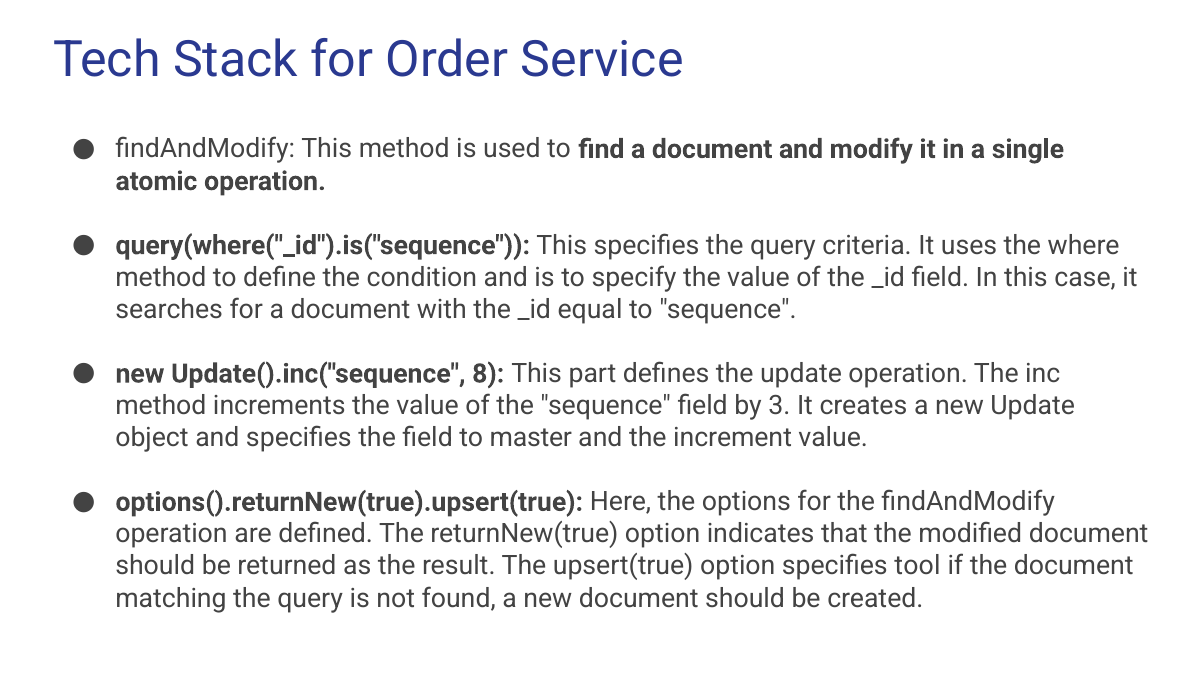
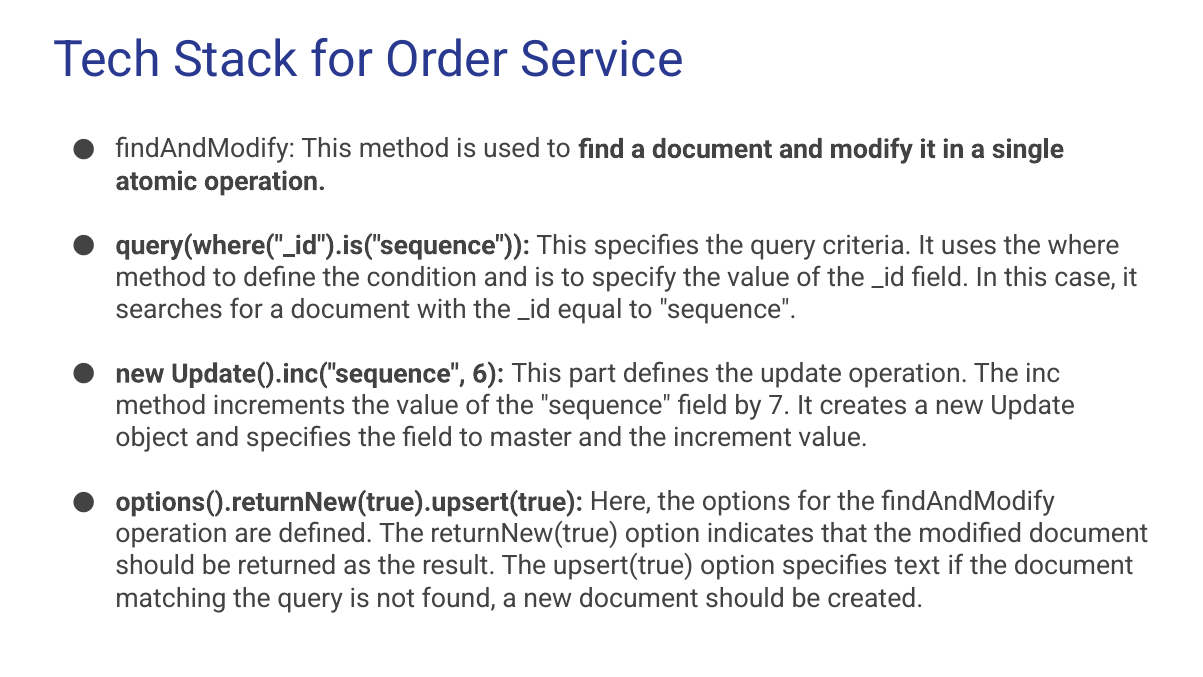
8: 8 -> 6 (488, 374)
3: 3 -> 7 (779, 406)
tool: tool -> text (917, 566)
